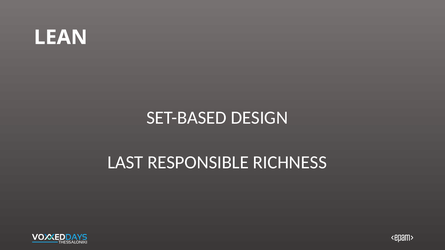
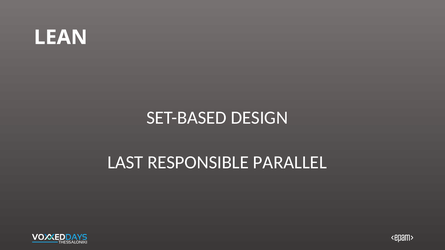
RICHNESS: RICHNESS -> PARALLEL (290, 162)
